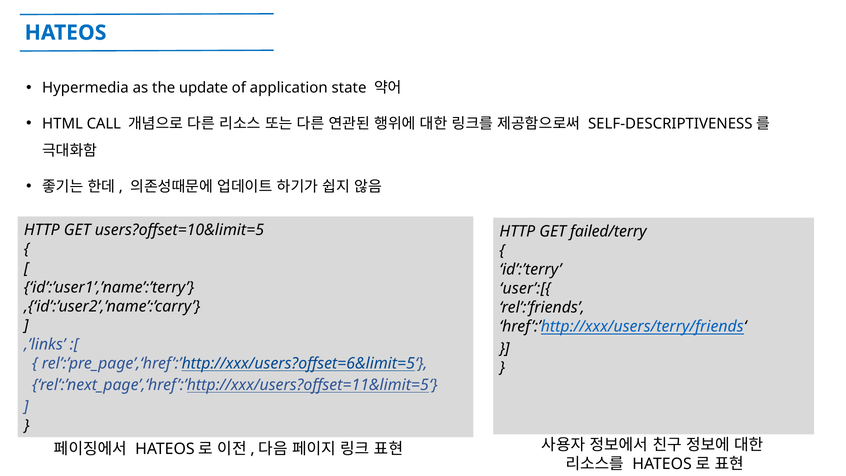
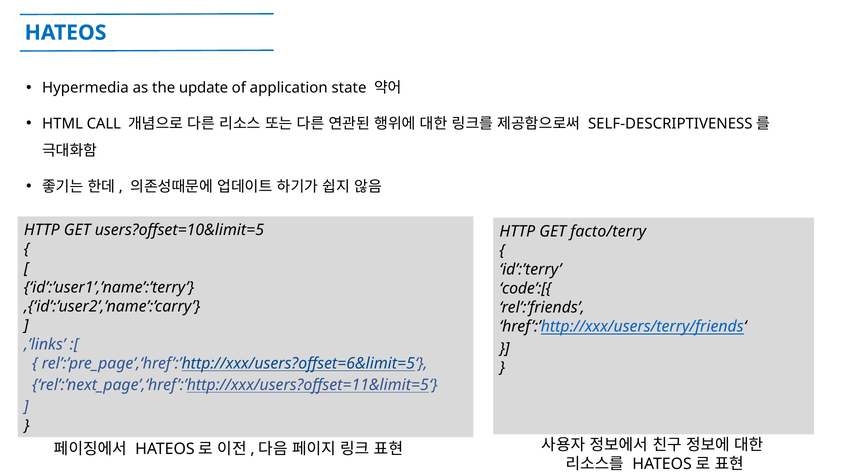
failed/terry: failed/terry -> facto/terry (608, 231)
user’:[{: user’:[{ -> code’:[{ (525, 289)
